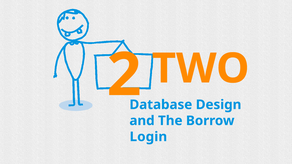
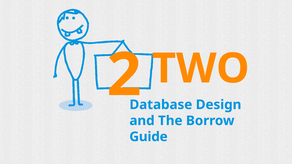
Login: Login -> Guide (148, 137)
